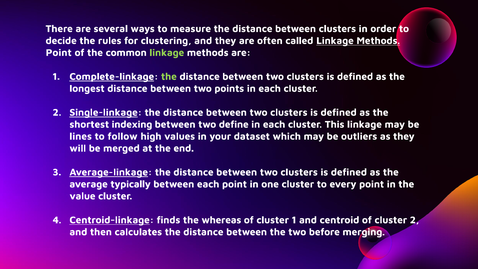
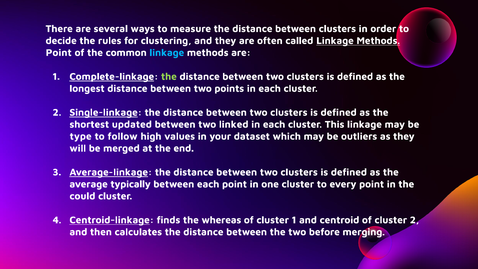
linkage colour: light green -> light blue (167, 53)
indexing: indexing -> updated (132, 124)
define: define -> linked (234, 124)
lines: lines -> type (81, 136)
value: value -> could (82, 196)
